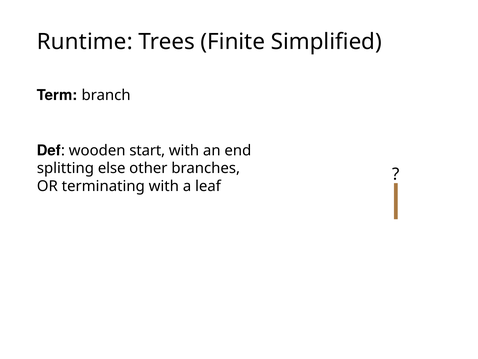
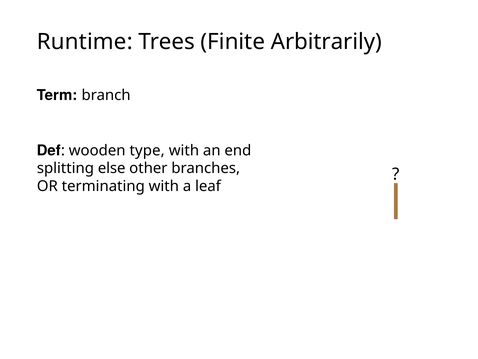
Simplified: Simplified -> Arbitrarily (326, 42)
start: start -> type (147, 150)
